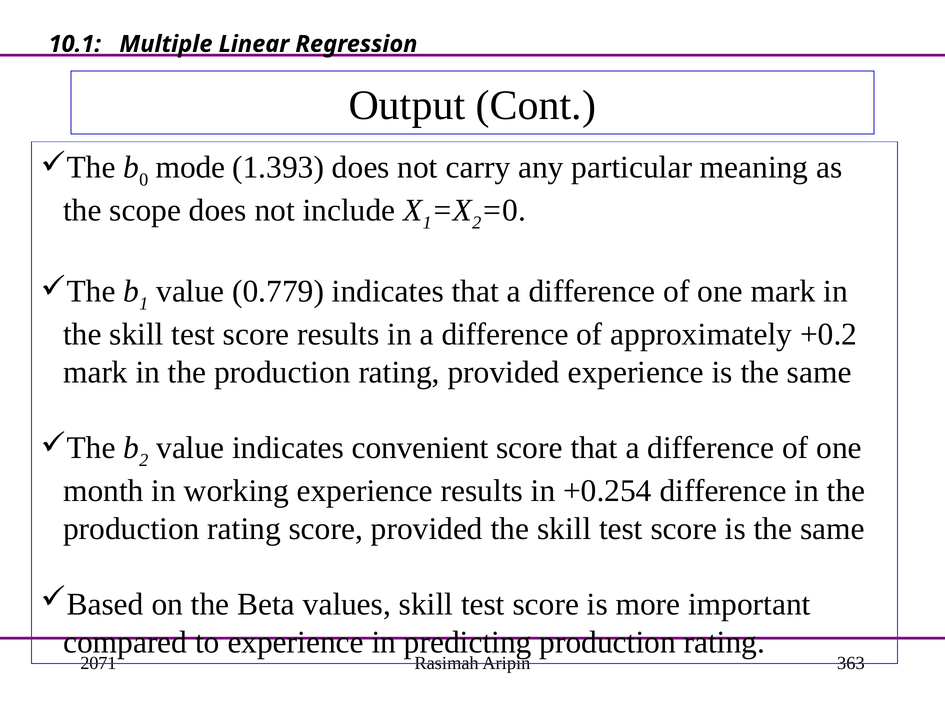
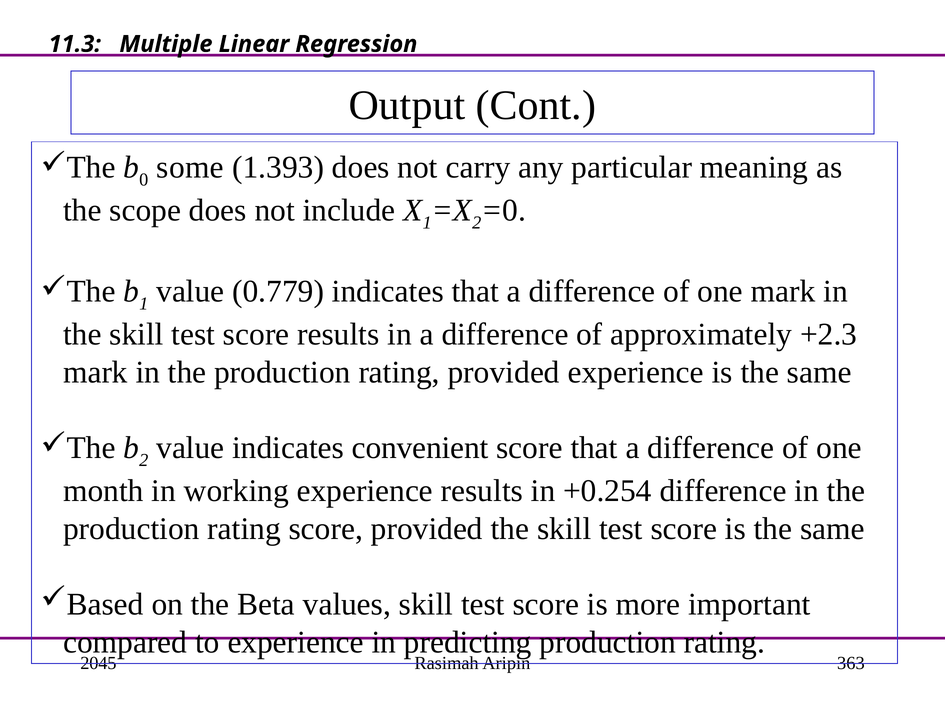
10.1: 10.1 -> 11.3 (75, 44)
mode: mode -> some (190, 167)
+0.2: +0.2 -> +2.3 (829, 334)
2071: 2071 -> 2045 (98, 663)
